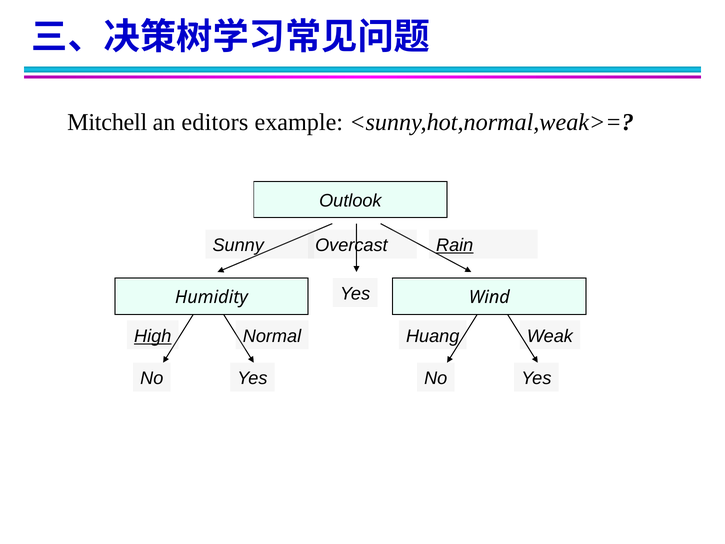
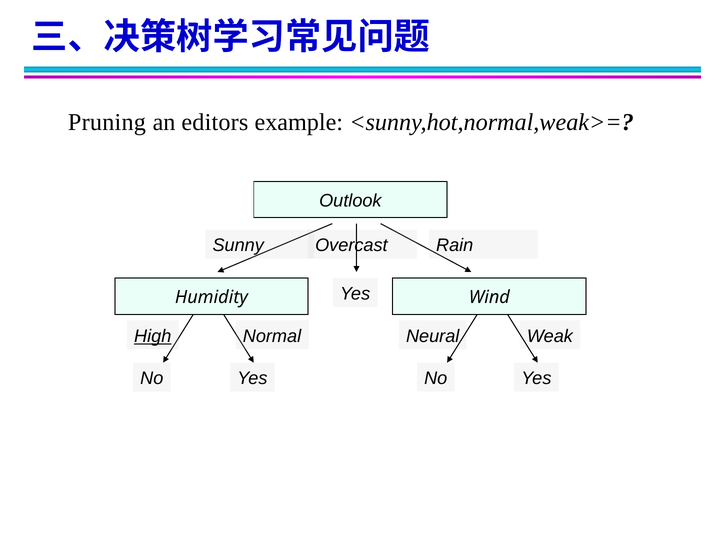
Mitchell: Mitchell -> Pruning (107, 122)
Rain underline: present -> none (455, 245)
Huang: Huang -> Neural (433, 336)
